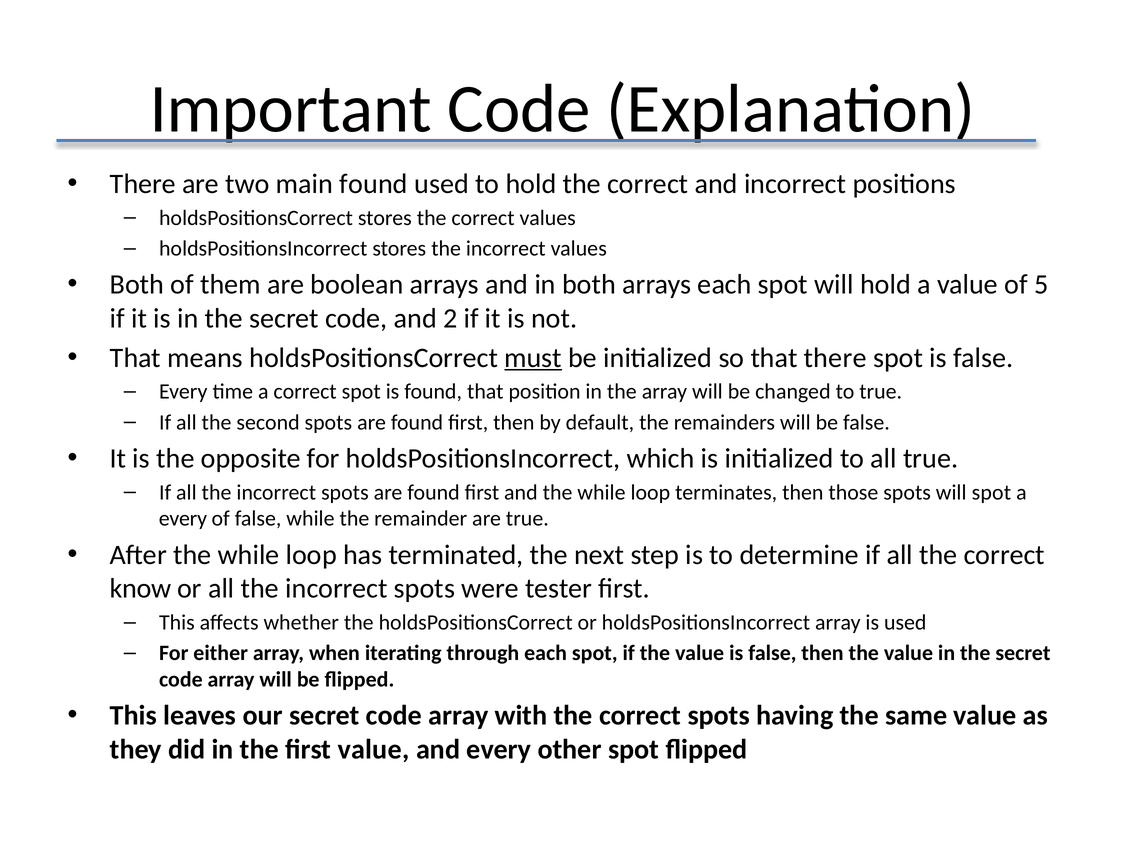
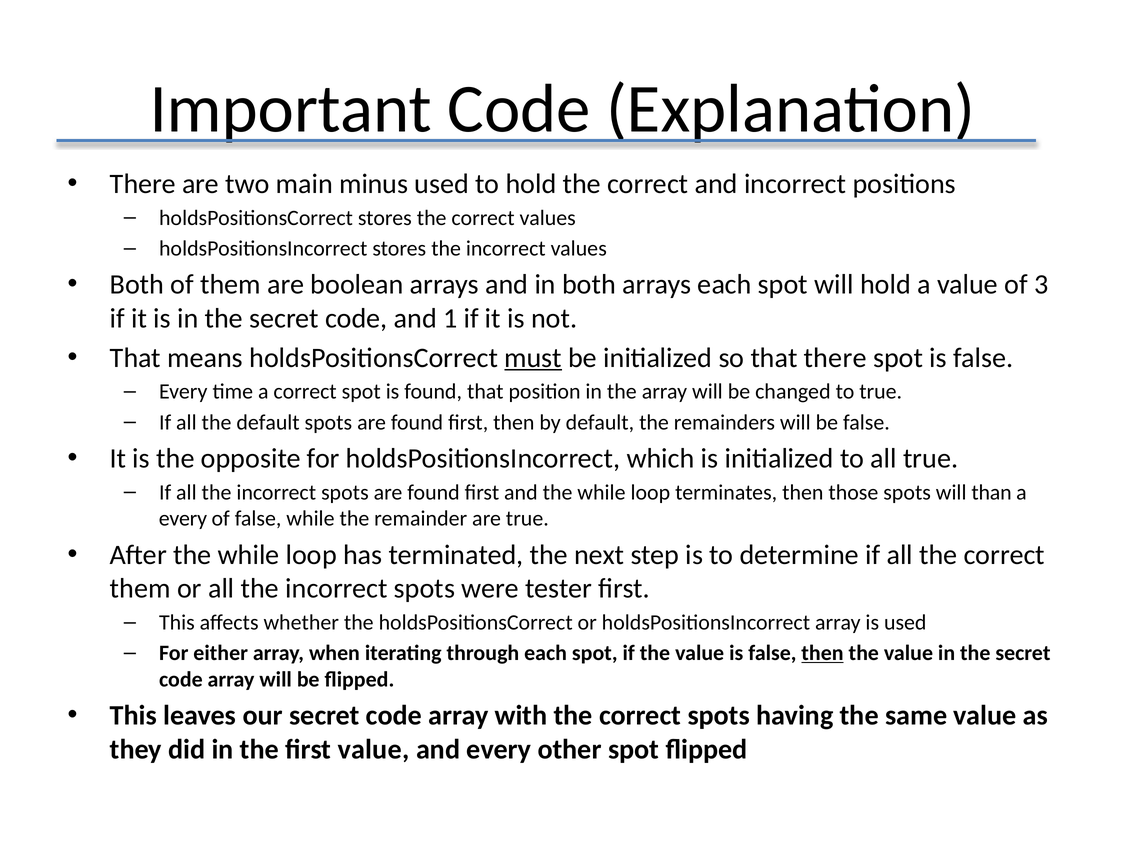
main found: found -> minus (374, 184)
5: 5 -> 3 (1041, 285)
2: 2 -> 1 (450, 319)
the second: second -> default (268, 423)
will spot: spot -> than (992, 493)
know: know -> them (140, 589)
then underline: none -> present (822, 654)
